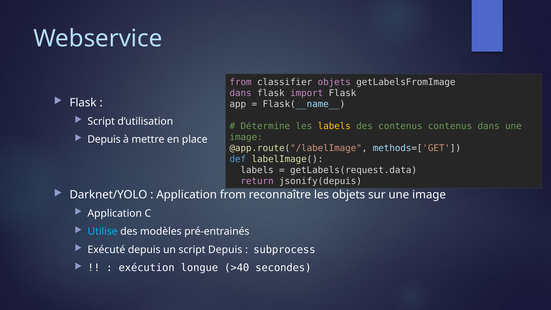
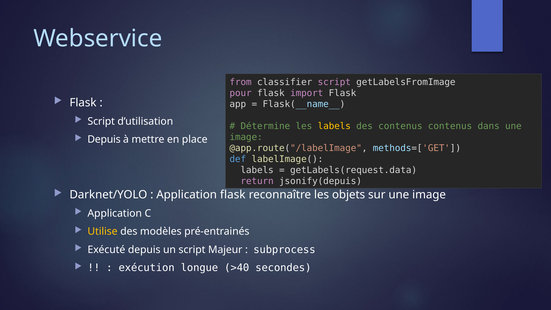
classifier objets: objets -> script (334, 82)
dans: dans -> pour (241, 93)
Application from: from -> flask (233, 195)
Utilise colour: light blue -> yellow (103, 232)
script Depuis: Depuis -> Majeur (225, 250)
